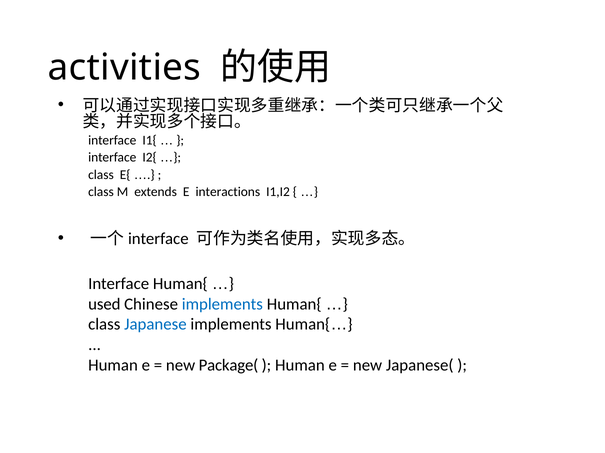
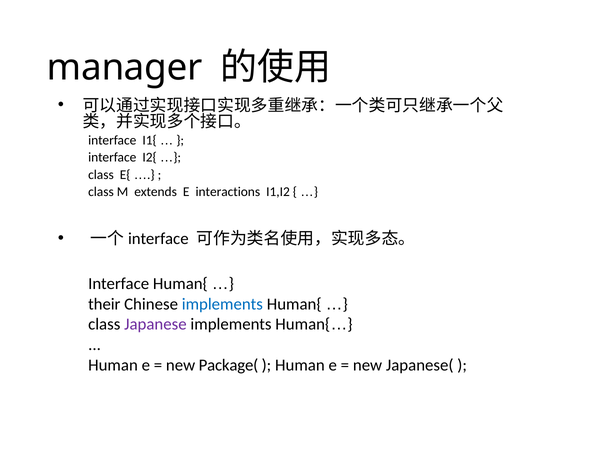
activities: activities -> manager (125, 68)
used: used -> their (104, 305)
Japanese colour: blue -> purple (155, 325)
